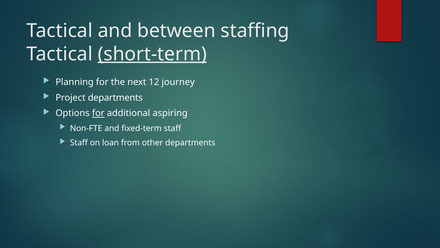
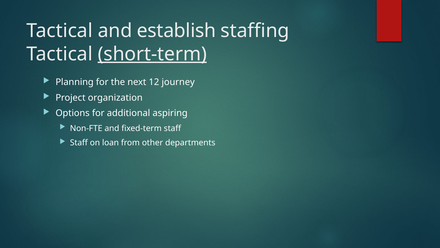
between: between -> establish (177, 31)
Project departments: departments -> organization (115, 97)
for underline: present -> none (98, 113)
